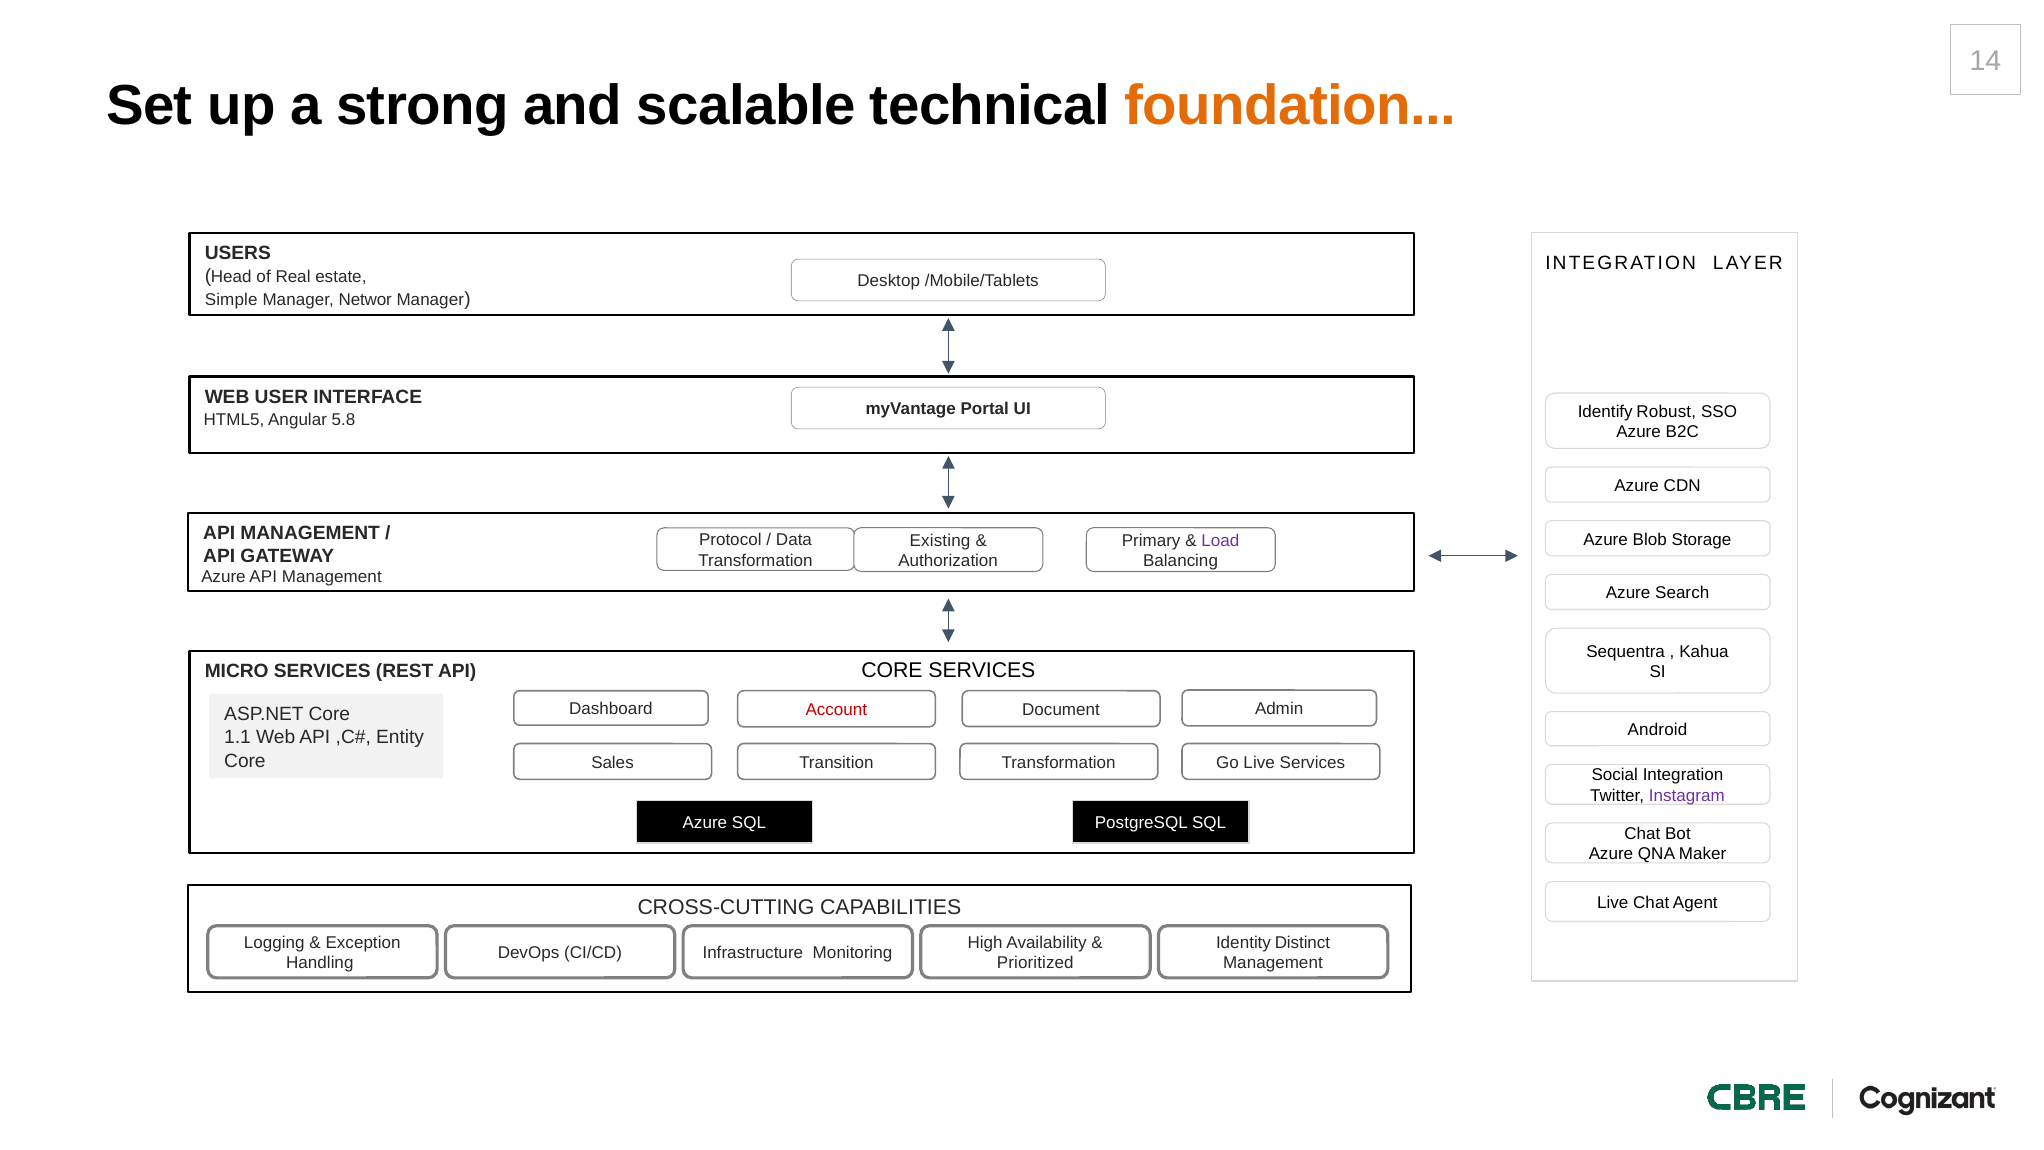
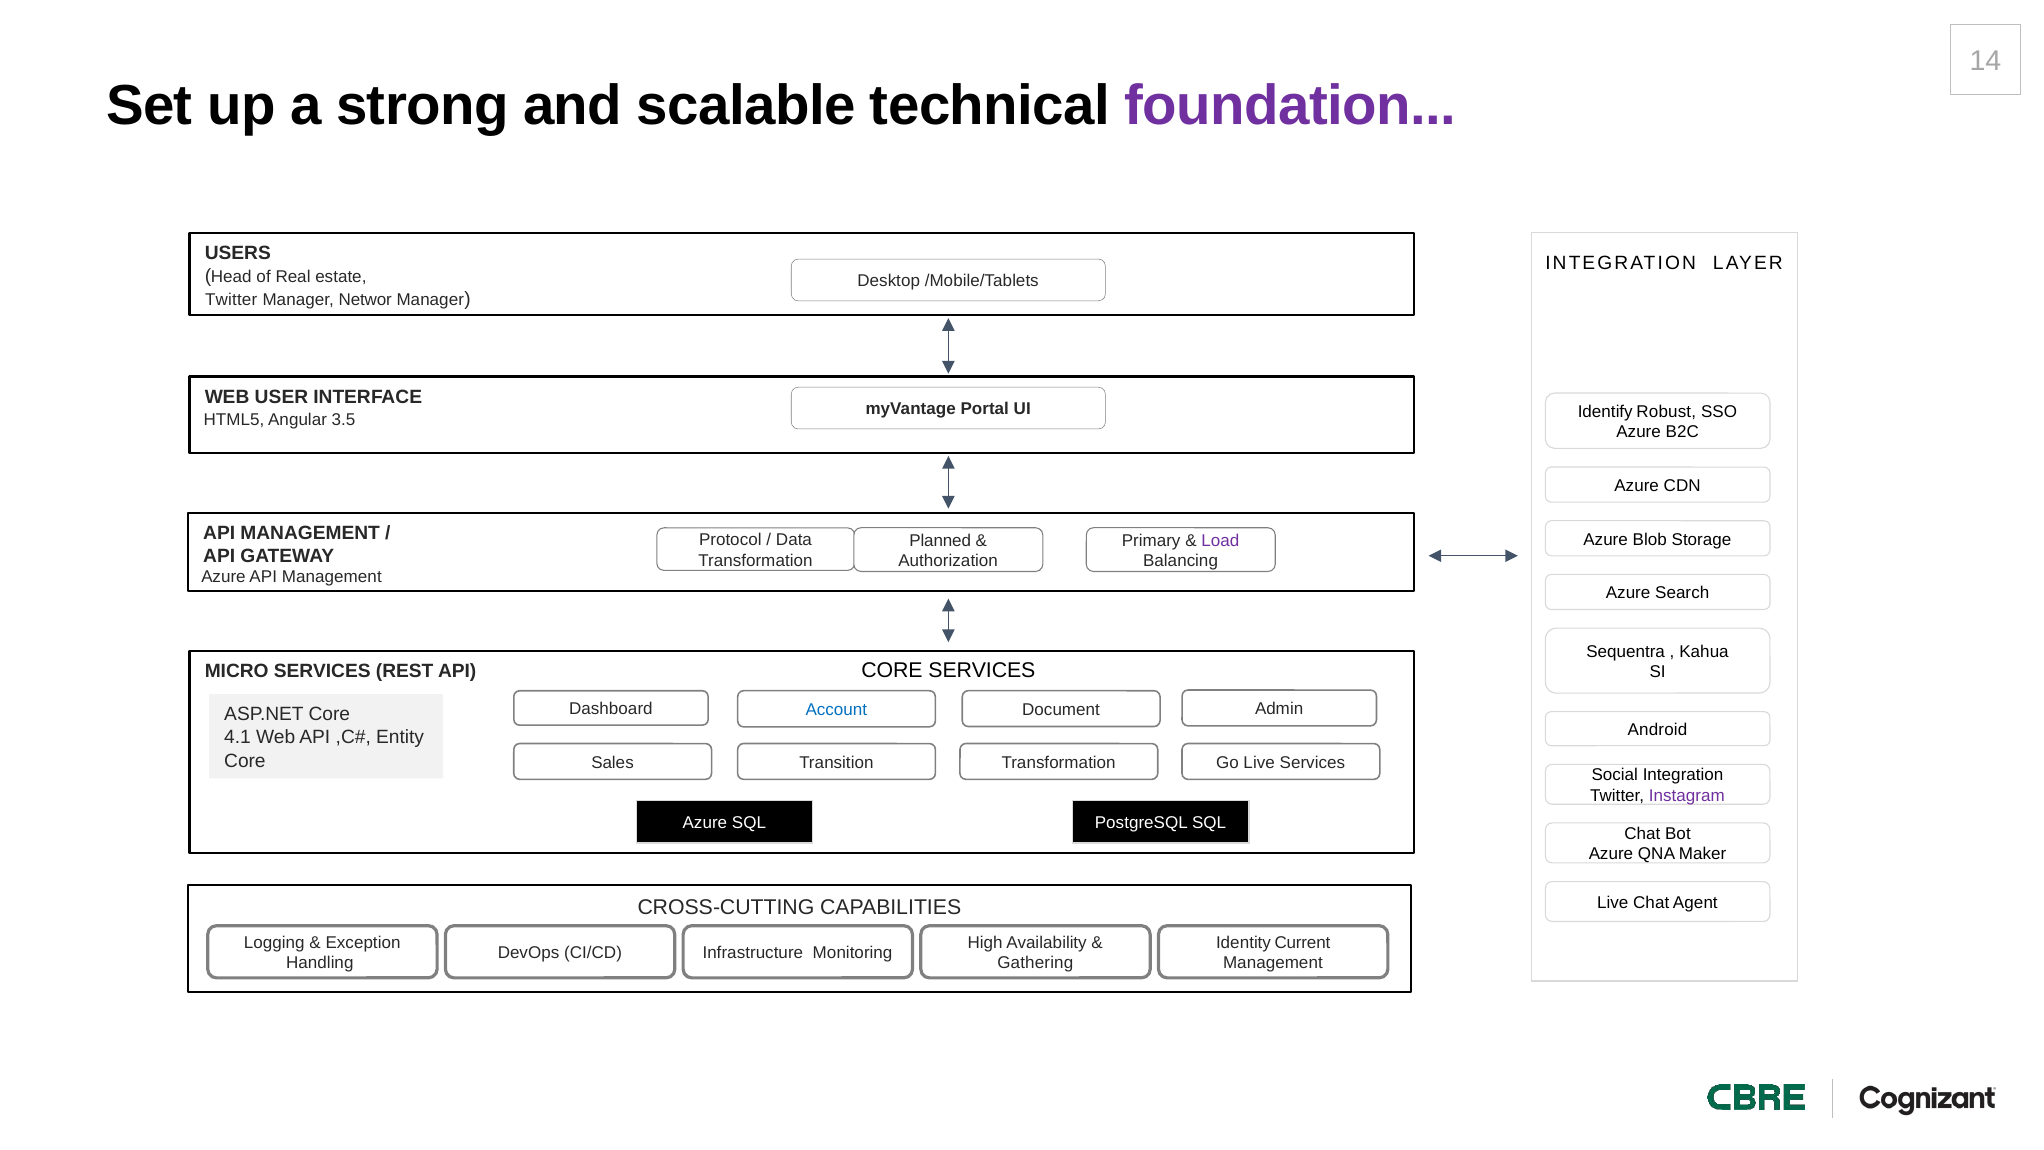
foundation colour: orange -> purple (1291, 106)
Simple: Simple -> Twitter (231, 300)
5.8: 5.8 -> 3.5 (344, 420)
Existing: Existing -> Planned (940, 540)
Account colour: red -> blue (836, 710)
1.1: 1.1 -> 4.1 (237, 737)
Distinct: Distinct -> Current (1302, 943)
Prioritized: Prioritized -> Gathering (1035, 963)
